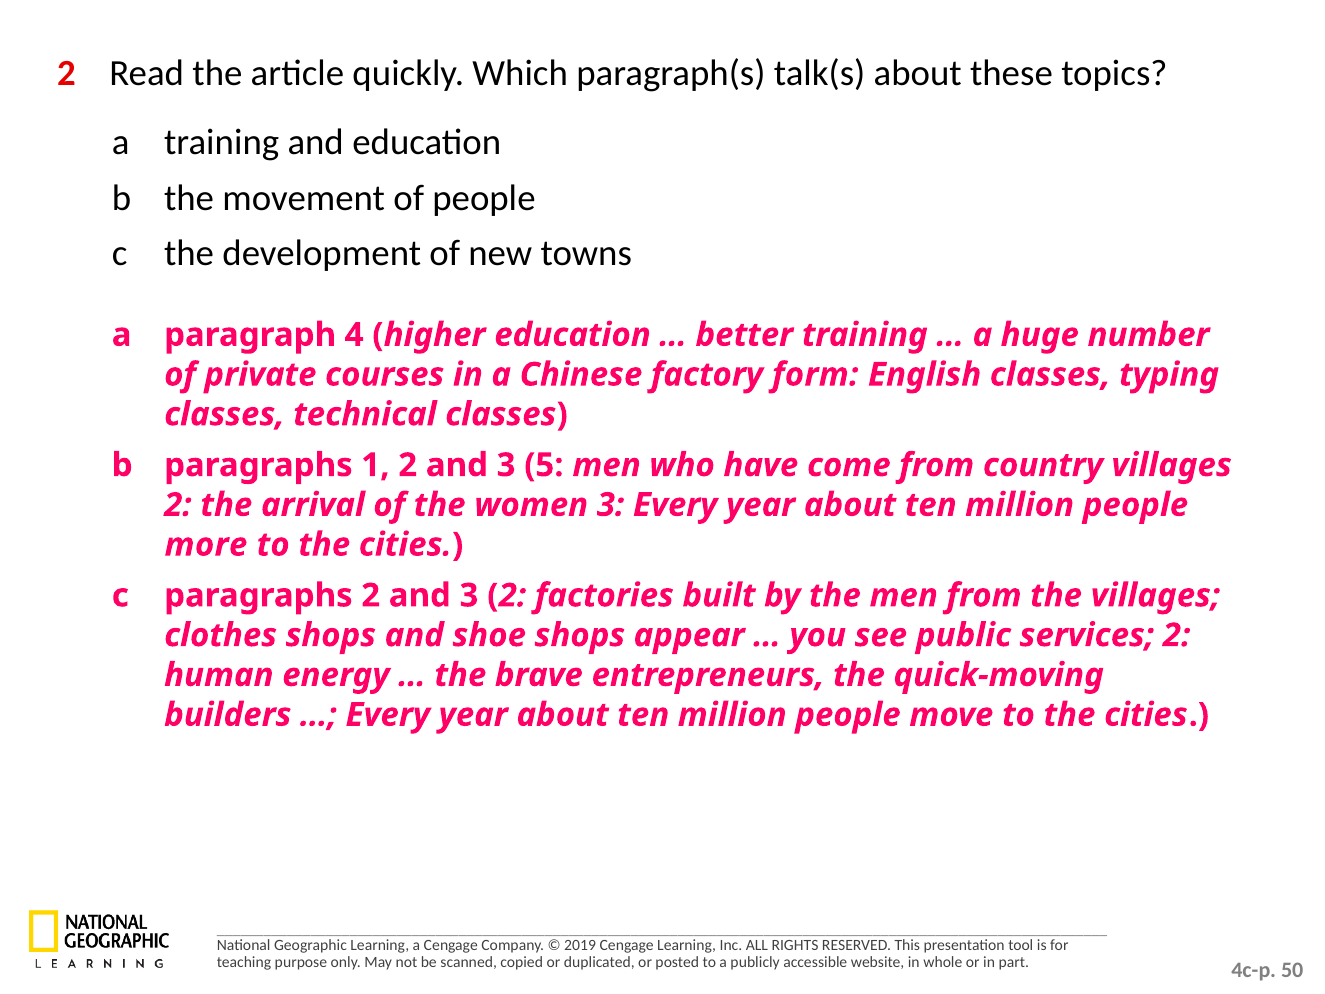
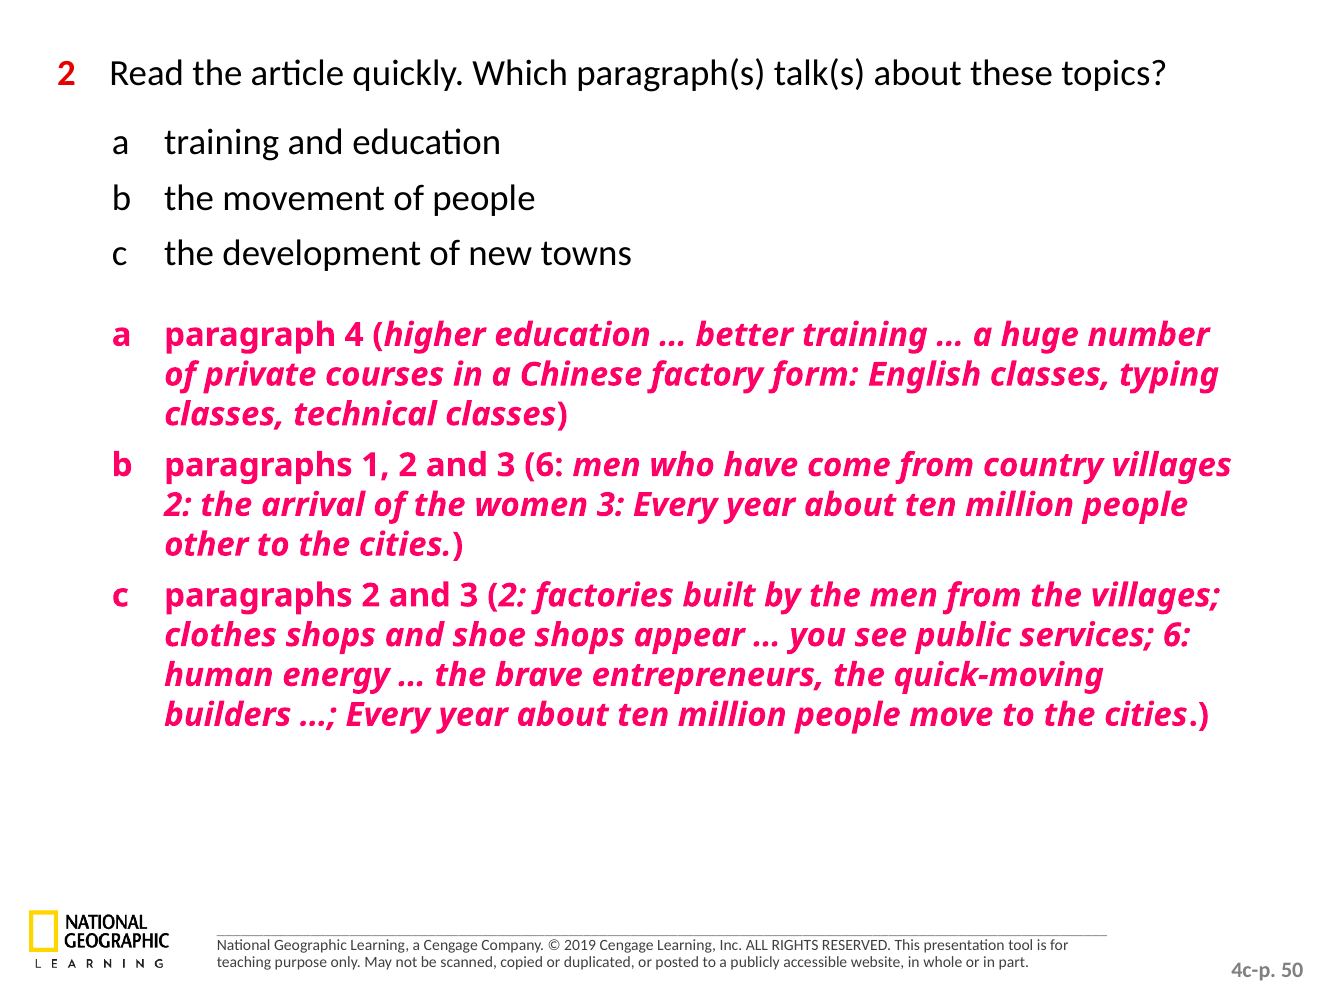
3 5: 5 -> 6 (544, 465)
more: more -> other (206, 545)
services 2: 2 -> 6 (1177, 635)
